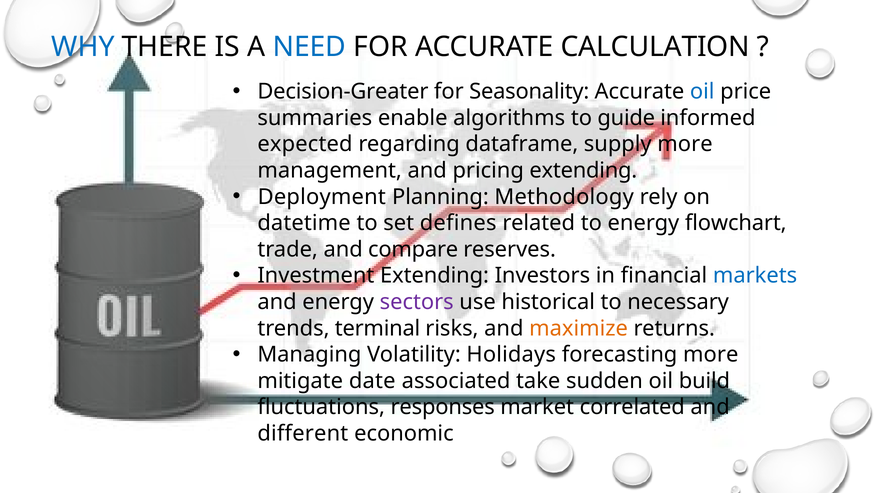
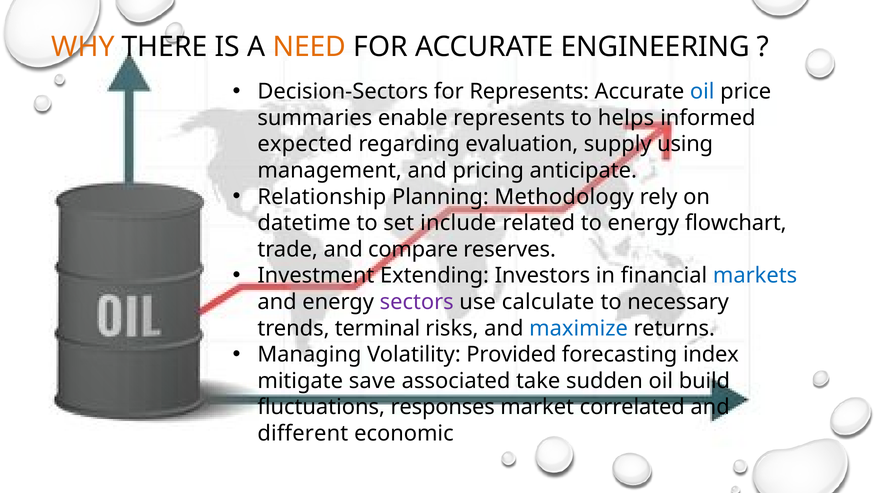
WHY colour: blue -> orange (83, 47)
NEED colour: blue -> orange (309, 47)
CALCULATION: CALCULATION -> ENGINEERING (655, 47)
Decision-Greater: Decision-Greater -> Decision-Sectors (343, 92)
for Seasonality: Seasonality -> Represents (529, 92)
enable algorithms: algorithms -> represents (509, 118)
guide: guide -> helps (626, 118)
dataframe: dataframe -> evaluation (522, 144)
supply more: more -> using (685, 144)
pricing extending: extending -> anticipate (583, 170)
Deployment: Deployment -> Relationship (322, 197)
defines: defines -> include (458, 223)
historical: historical -> calculate (548, 302)
maximize colour: orange -> blue (579, 328)
Holidays: Holidays -> Provided (511, 354)
forecasting more: more -> index (711, 354)
date: date -> save (372, 381)
